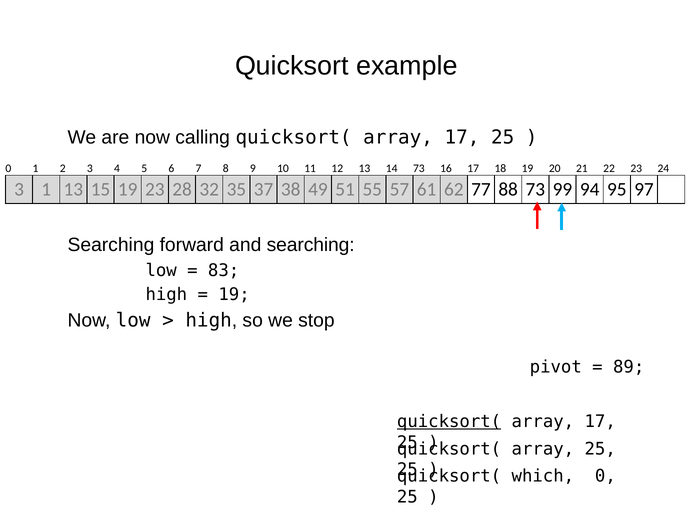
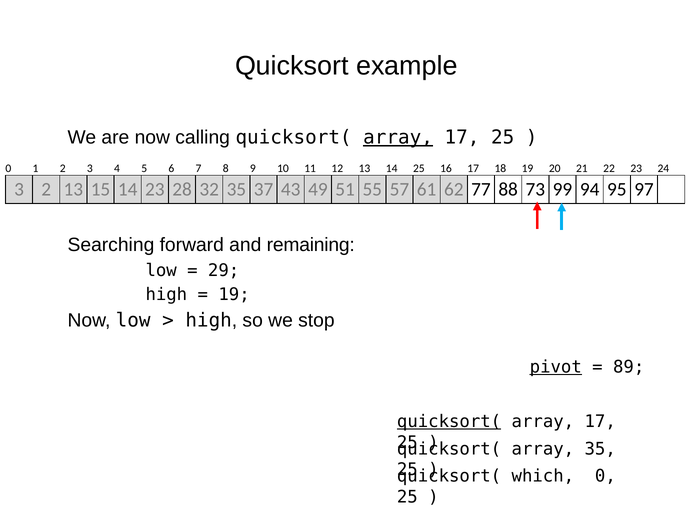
array underline: none -> present (398, 138)
14 73: 73 -> 25 (419, 169)
3 1: 1 -> 2 (46, 190)
15 19: 19 -> 14 (128, 190)
38: 38 -> 43 (291, 190)
and searching: searching -> remaining (311, 245)
83: 83 -> 29 (224, 271)
pivot underline: none -> present (556, 368)
array 25: 25 -> 35 (600, 450)
